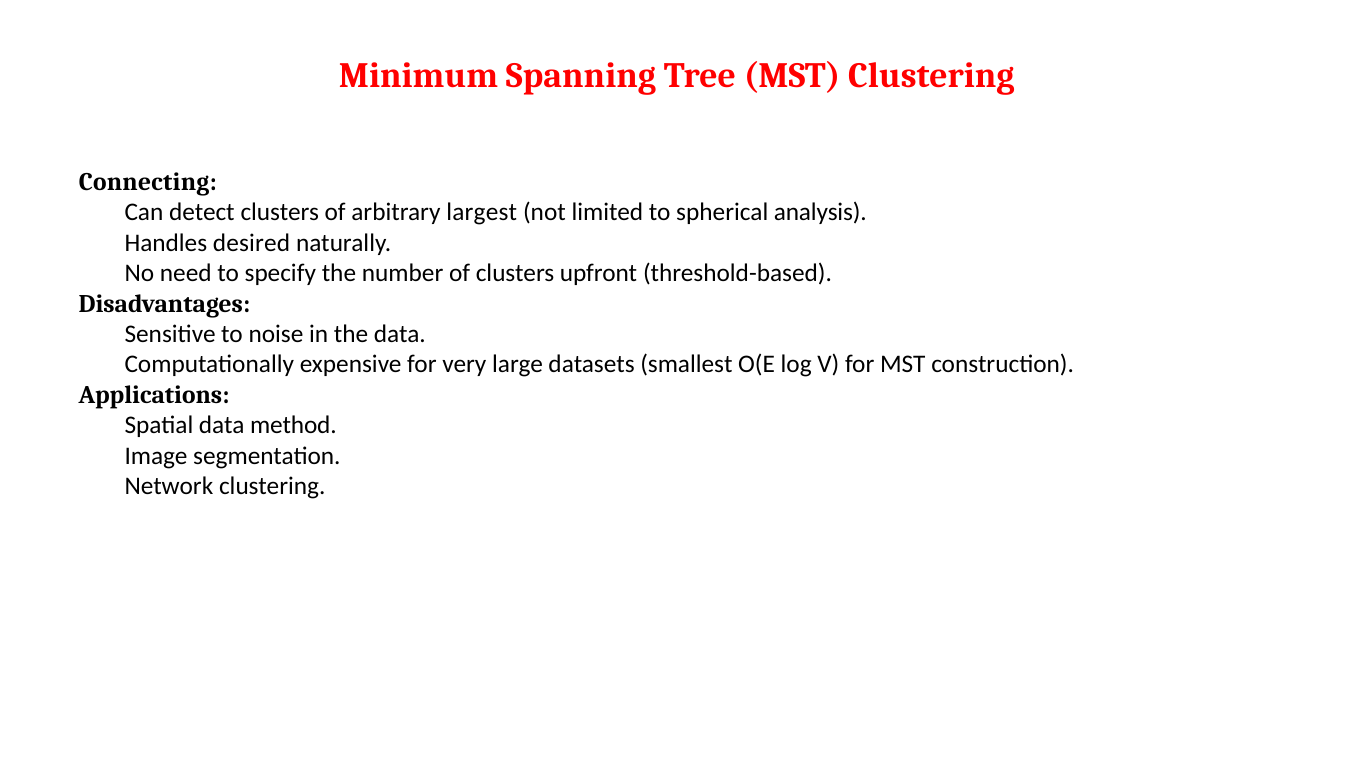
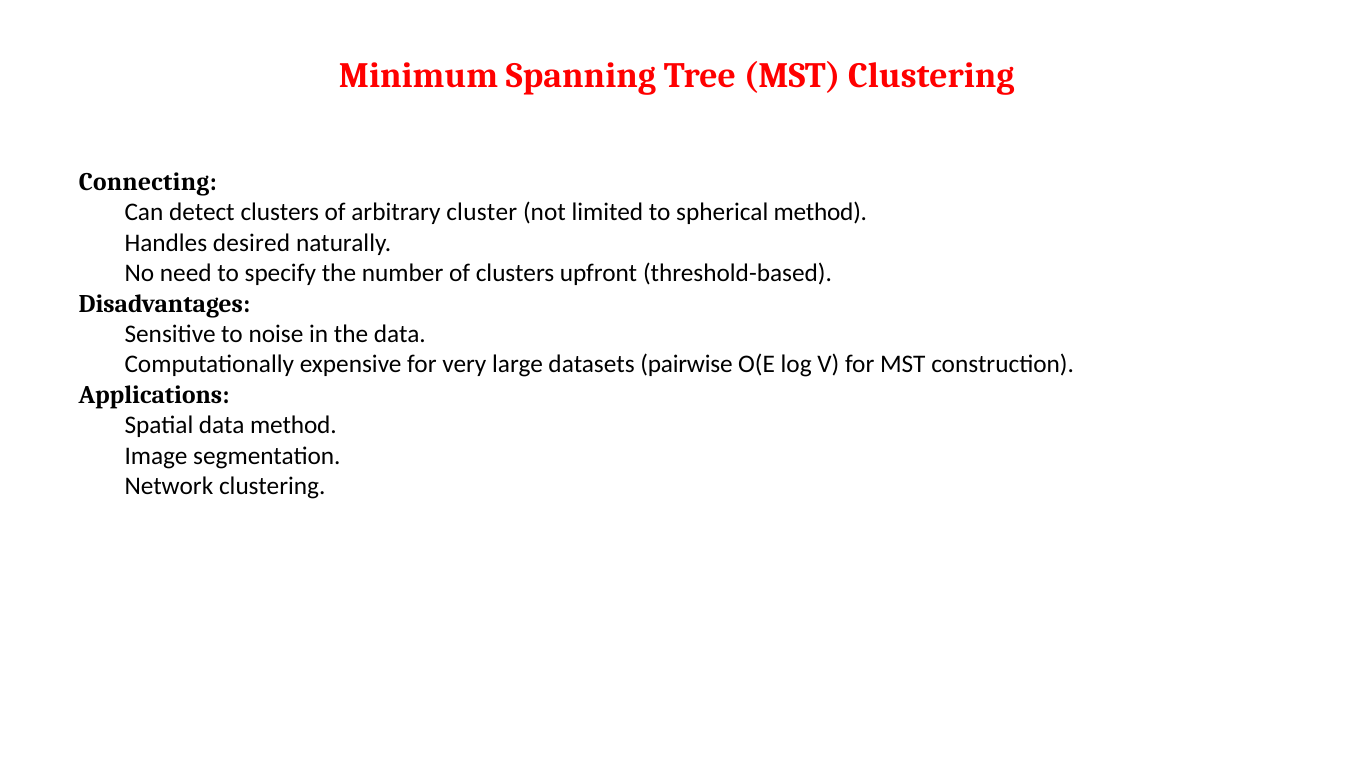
largest: largest -> cluster (482, 212)
spherical analysis: analysis -> method (820, 212)
smallest: smallest -> pairwise (686, 365)
